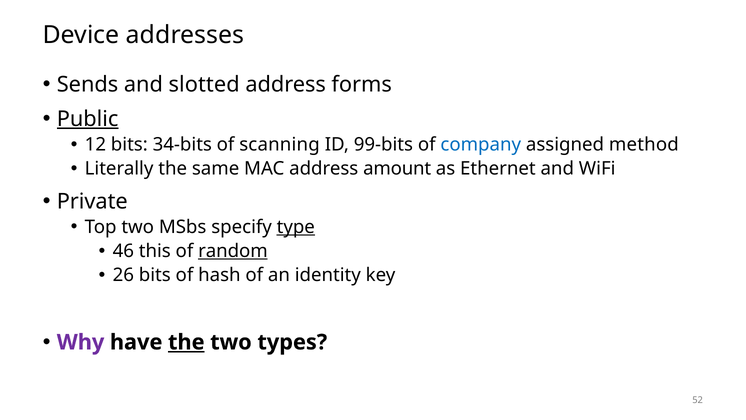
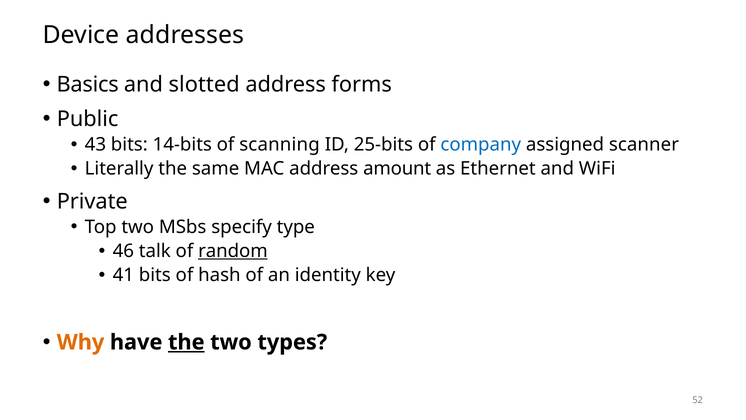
Sends: Sends -> Basics (88, 84)
Public underline: present -> none (88, 119)
12: 12 -> 43 (95, 144)
34-bits: 34-bits -> 14-bits (182, 144)
99-bits: 99-bits -> 25-bits (383, 144)
method: method -> scanner (644, 144)
type underline: present -> none (296, 227)
this: this -> talk (155, 251)
26: 26 -> 41 (123, 275)
Why colour: purple -> orange (81, 342)
